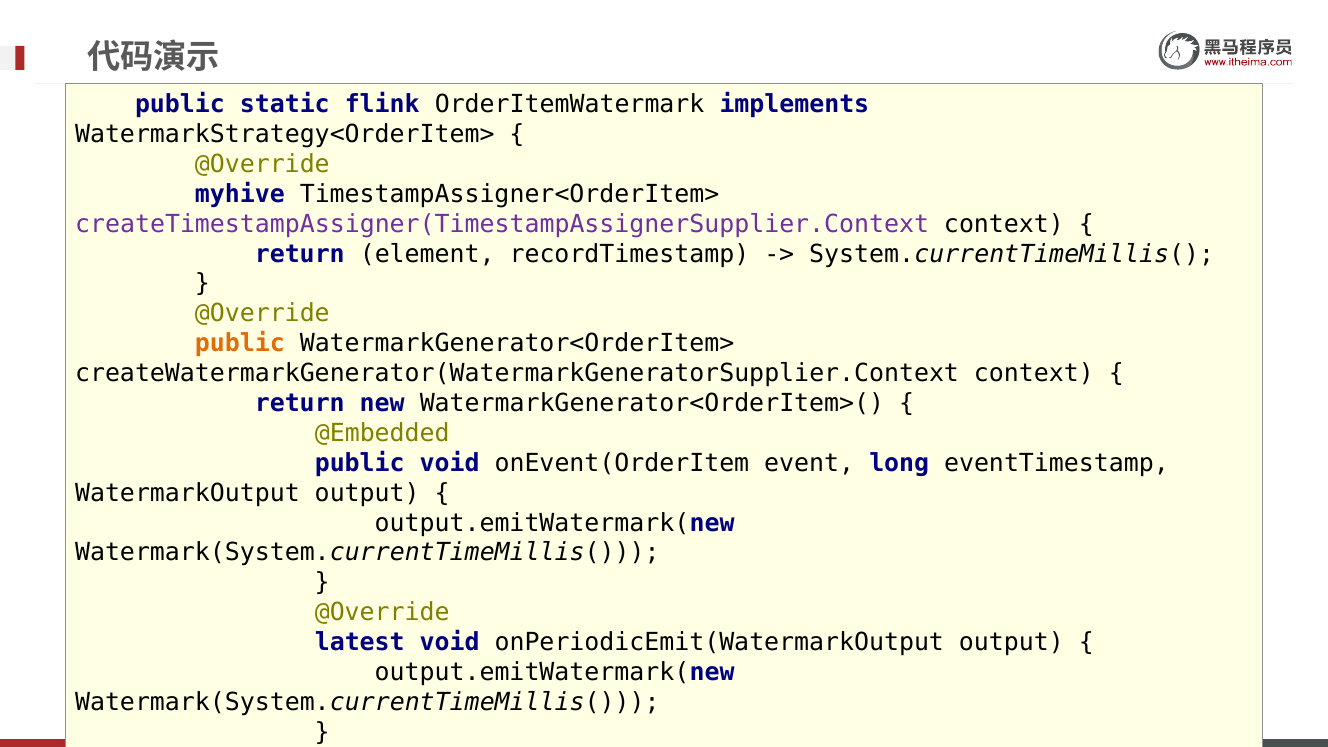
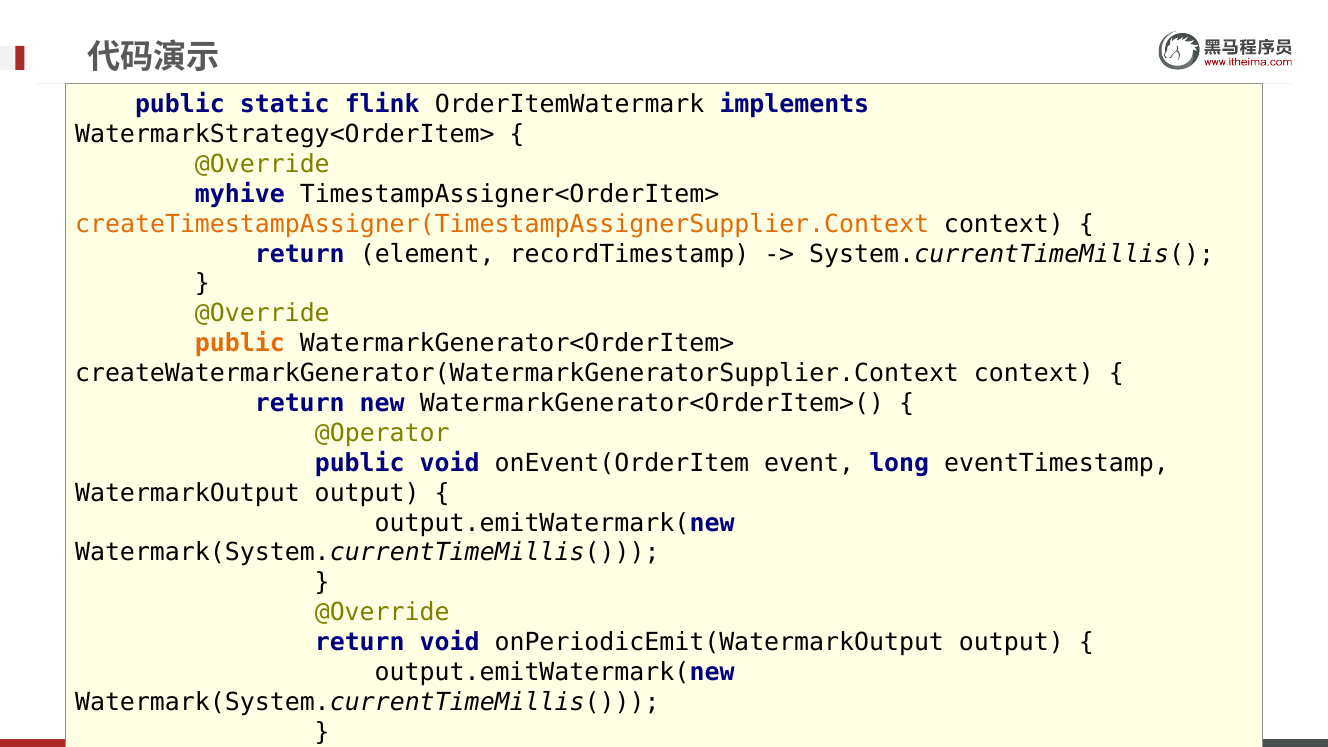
createTimestampAssigner(TimestampAssignerSupplier.Context colour: purple -> orange (502, 224)
@Embedded: @Embedded -> @Operator (382, 433)
latest: latest -> return (360, 642)
